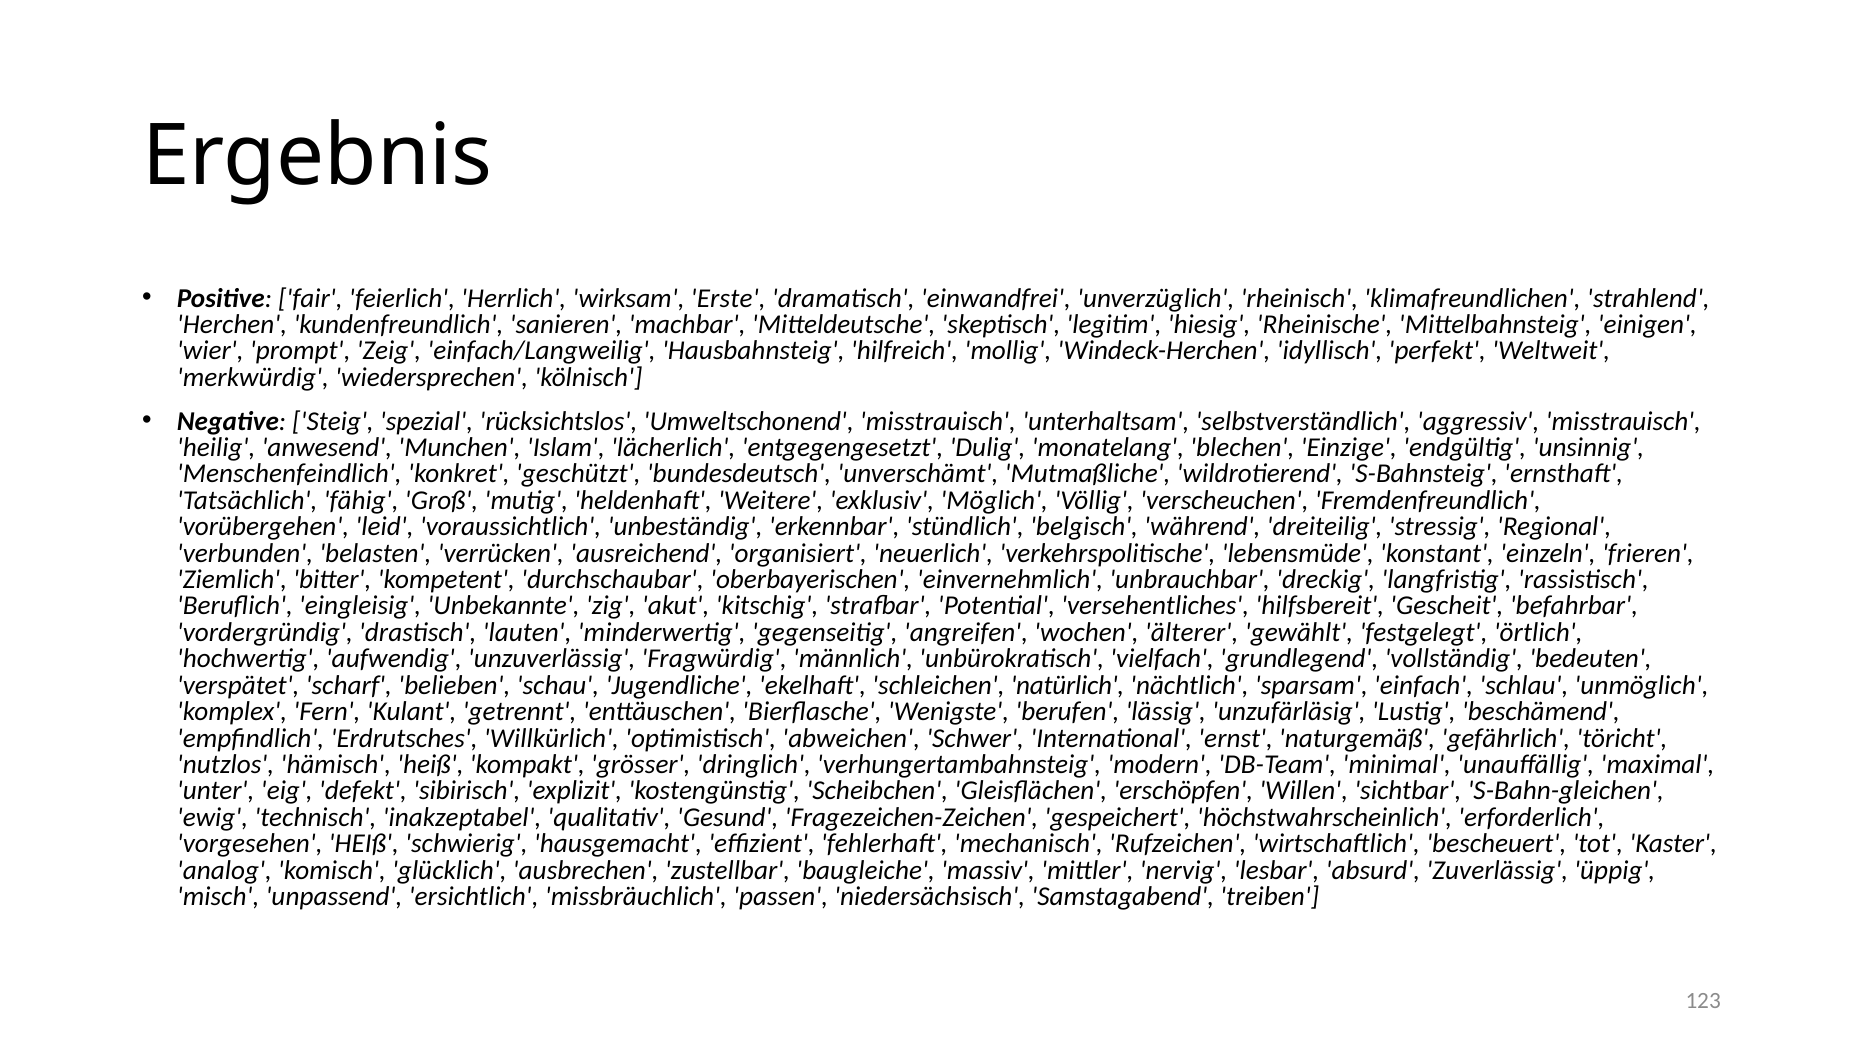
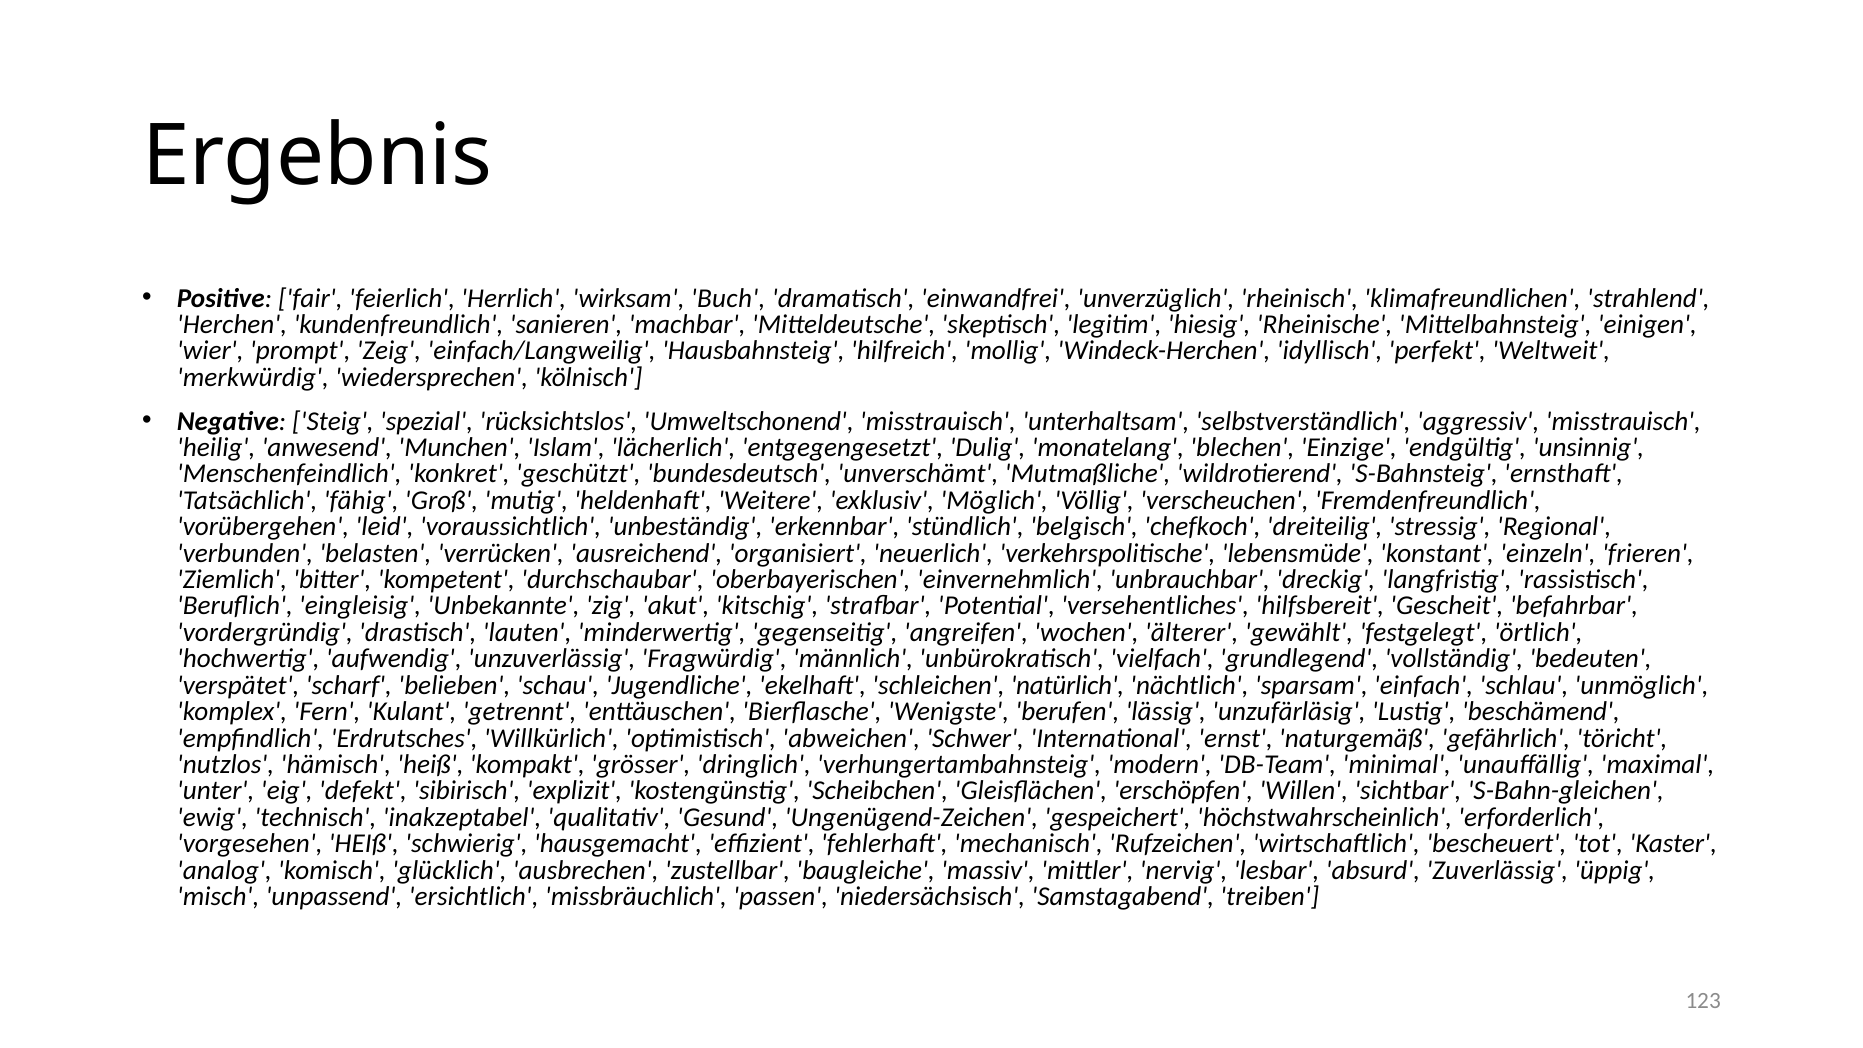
Erste: Erste -> Buch (728, 298)
während: während -> chefkoch (1202, 527)
Fragezeichen-Zeichen: Fragezeichen-Zeichen -> Ungenügend-Zeichen (911, 817)
